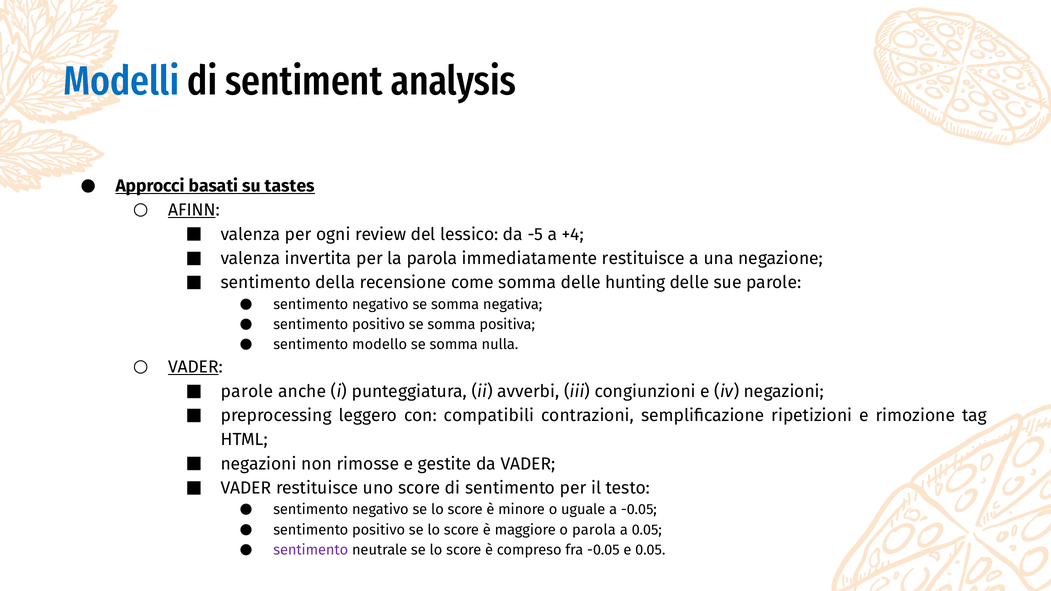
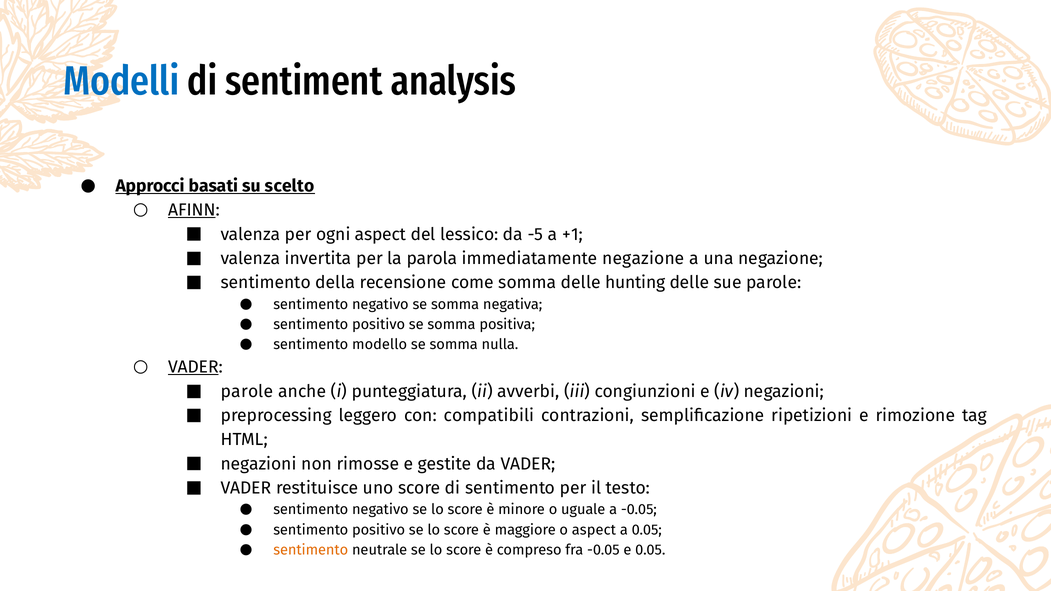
tastes: tastes -> scelto (290, 186)
ogni review: review -> aspect (381, 234)
+4: +4 -> +1 (573, 234)
immediatamente restituisce: restituisce -> negazione (643, 259)
o parola: parola -> aspect (594, 530)
sentimento colour: purple -> orange (311, 550)
